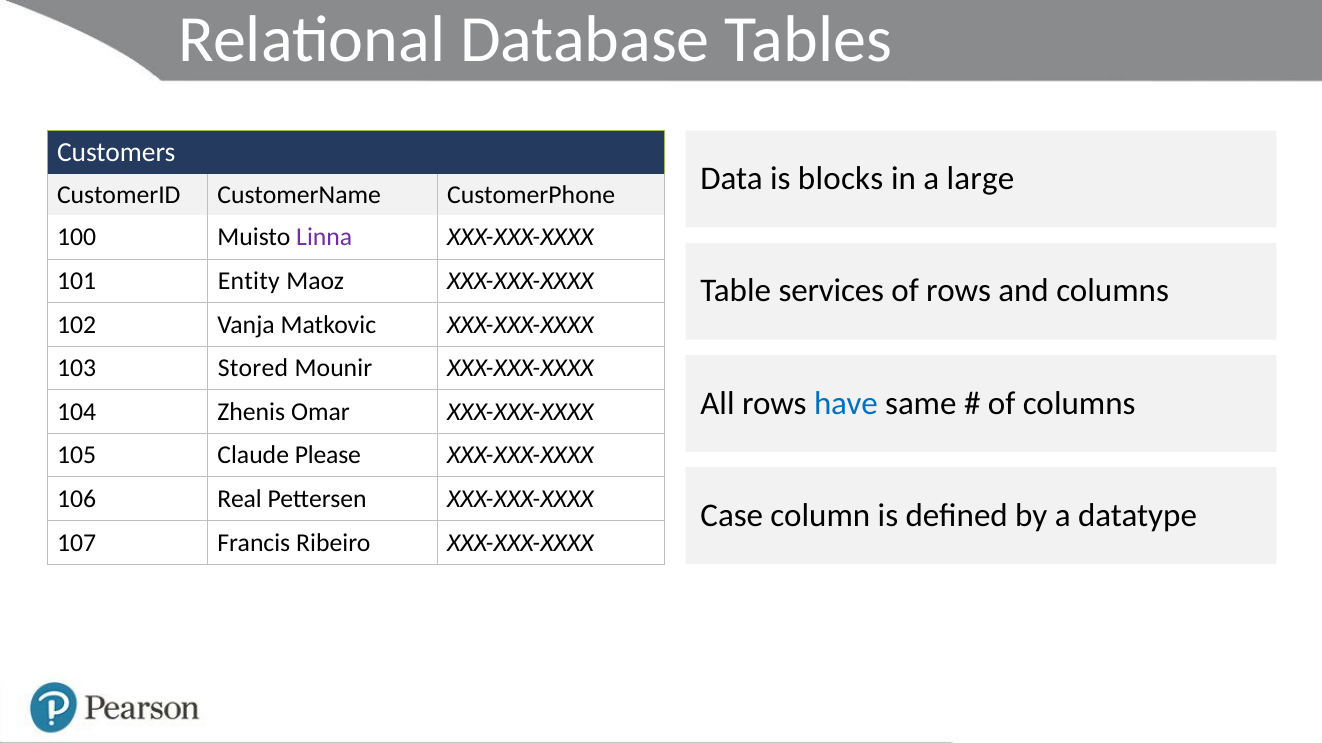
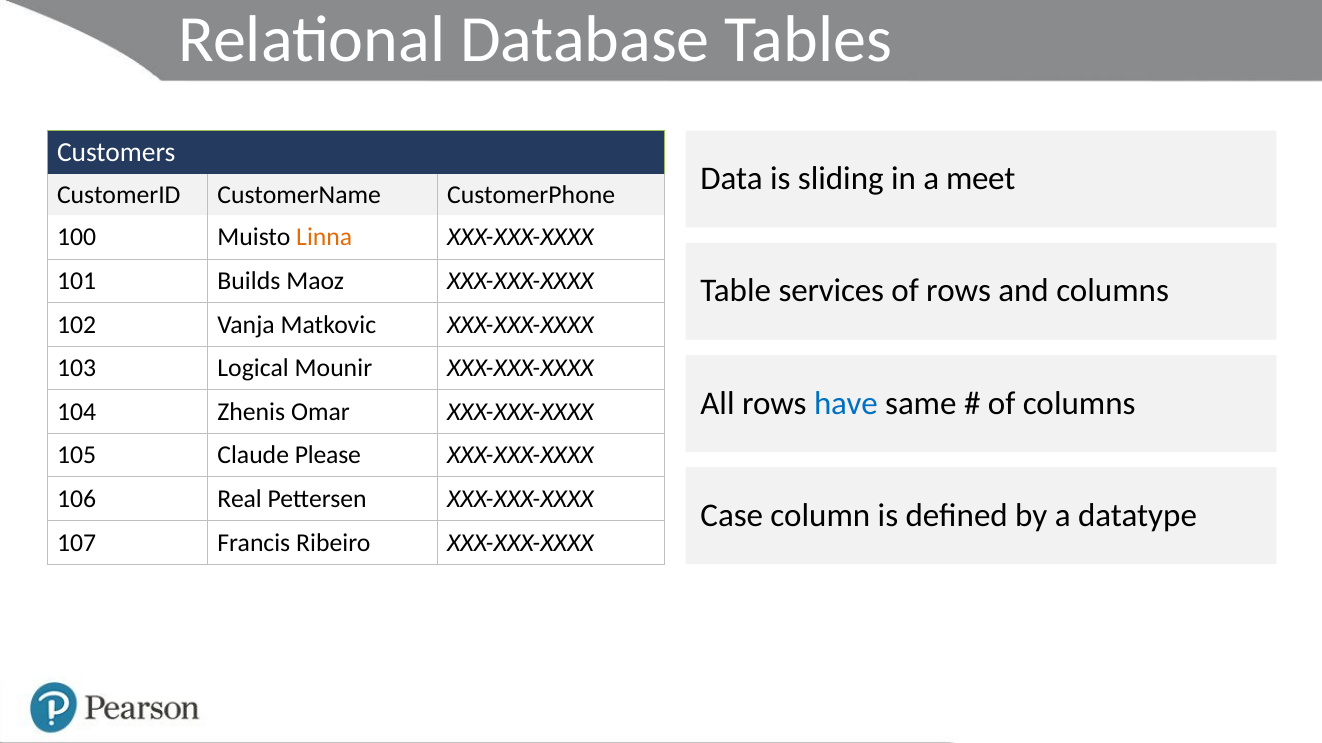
blocks: blocks -> sliding (841, 179)
large: large -> meet (981, 179)
Linna colour: purple -> orange (324, 238)
Entity: Entity -> Builds (249, 281)
Stored: Stored -> Logical (253, 369)
